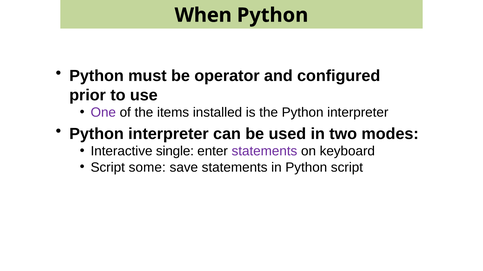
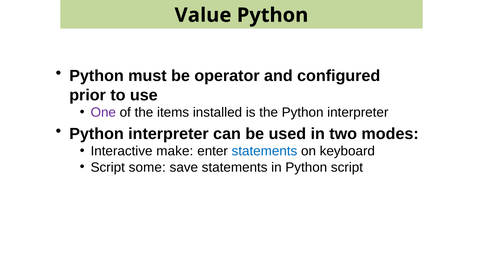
When: When -> Value (203, 15)
single: single -> make (175, 152)
statements colour: purple -> blue (264, 152)
